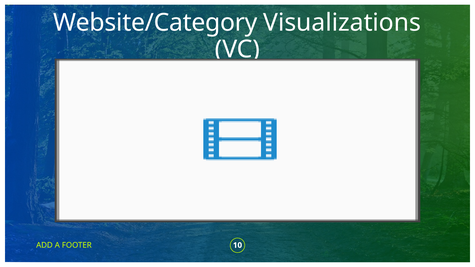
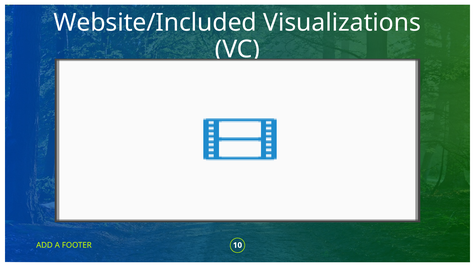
Website/Category: Website/Category -> Website/Included (155, 23)
